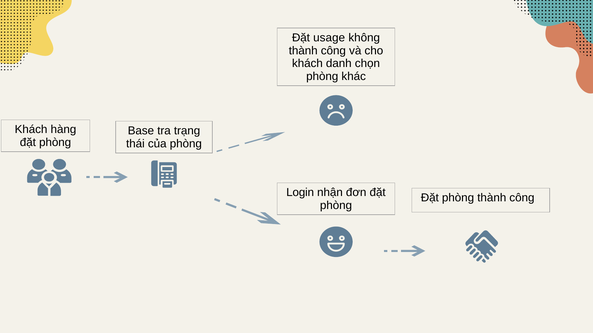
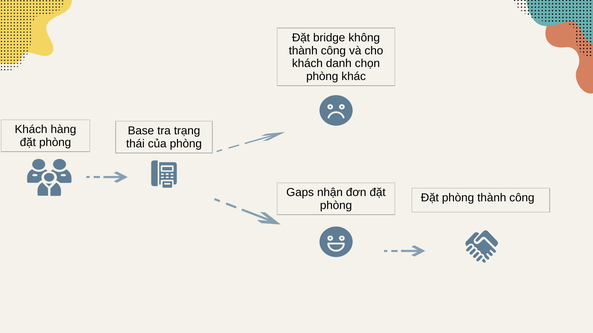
usage: usage -> bridge (329, 38)
Login: Login -> Gaps (300, 193)
